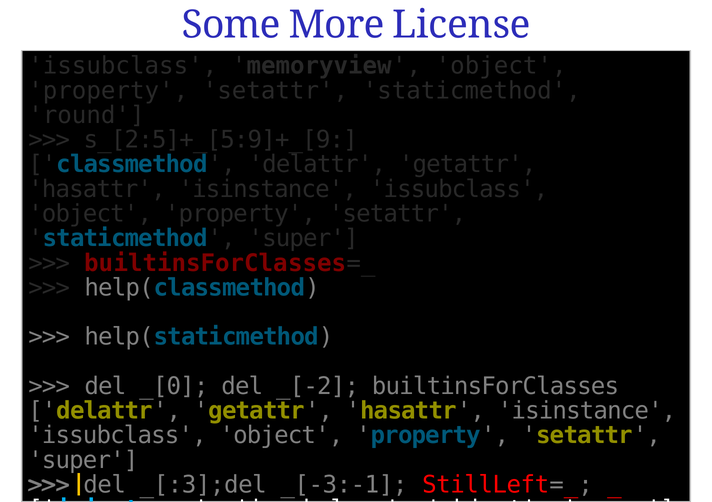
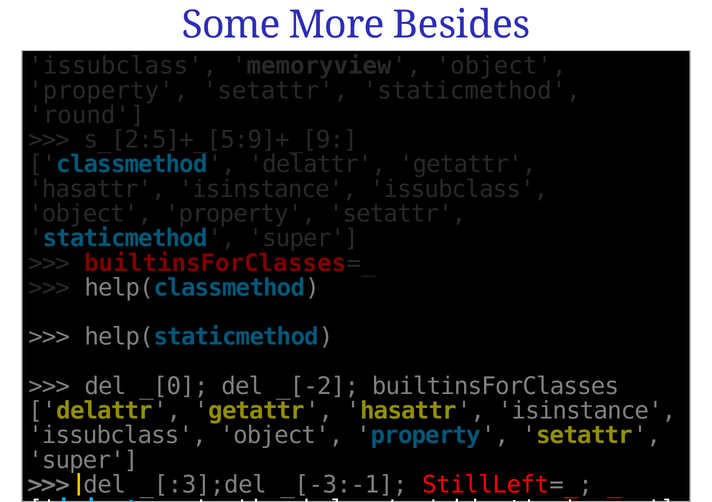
License: License -> Besides (461, 25)
